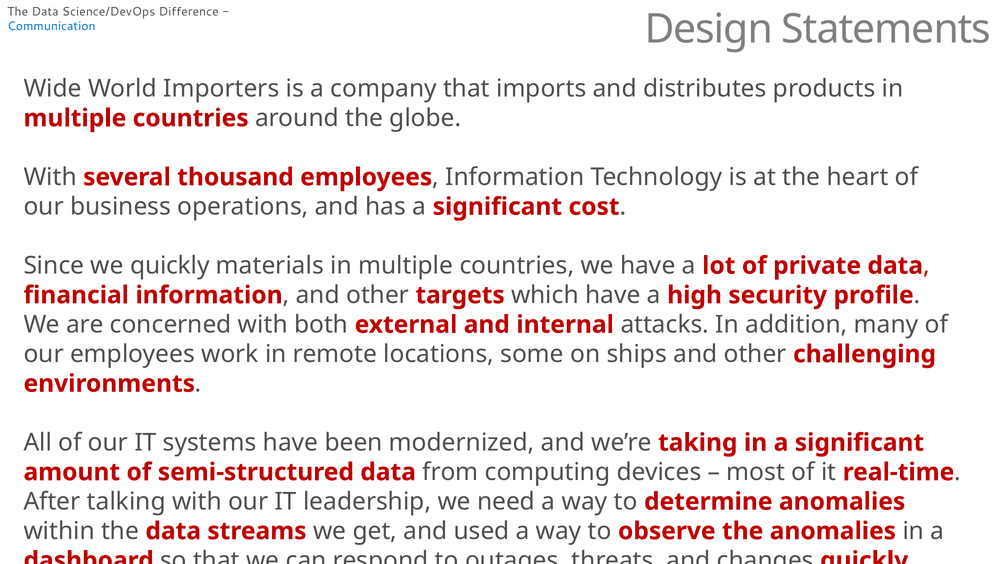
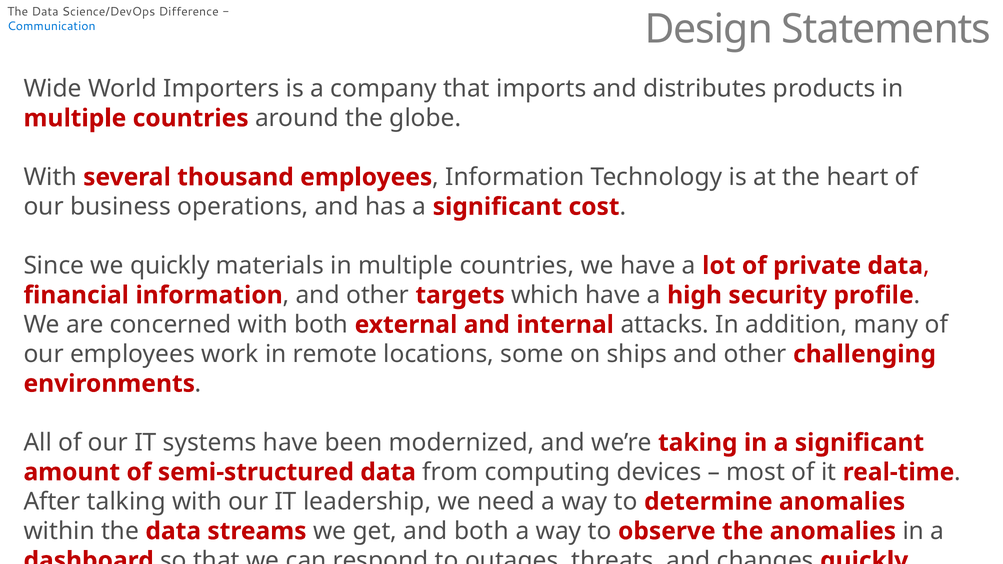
and used: used -> both (481, 531)
